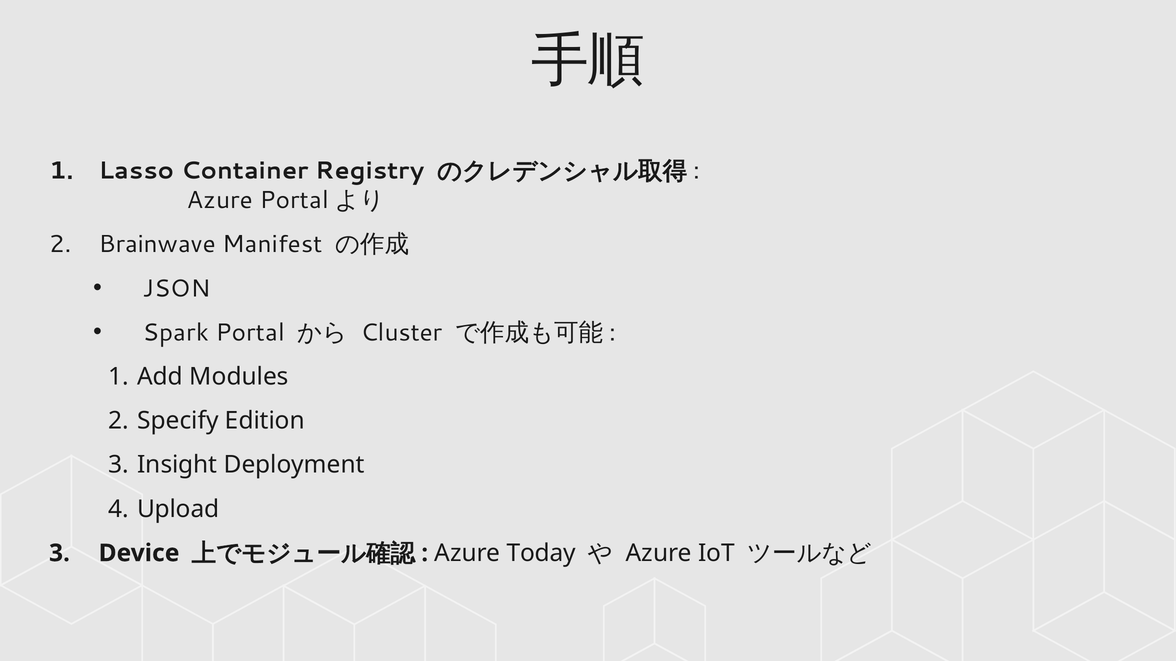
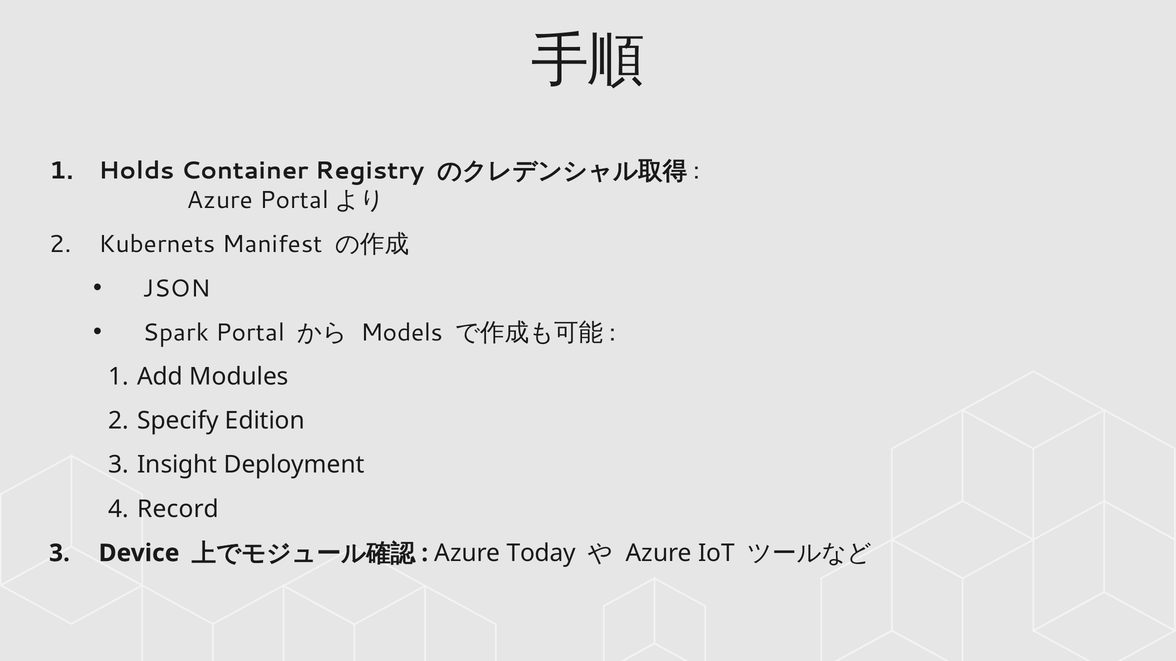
Lasso: Lasso -> Holds (137, 171)
Brainwave: Brainwave -> Kubernets (157, 245)
Cluster: Cluster -> Models (402, 333)
Upload: Upload -> Record (178, 509)
